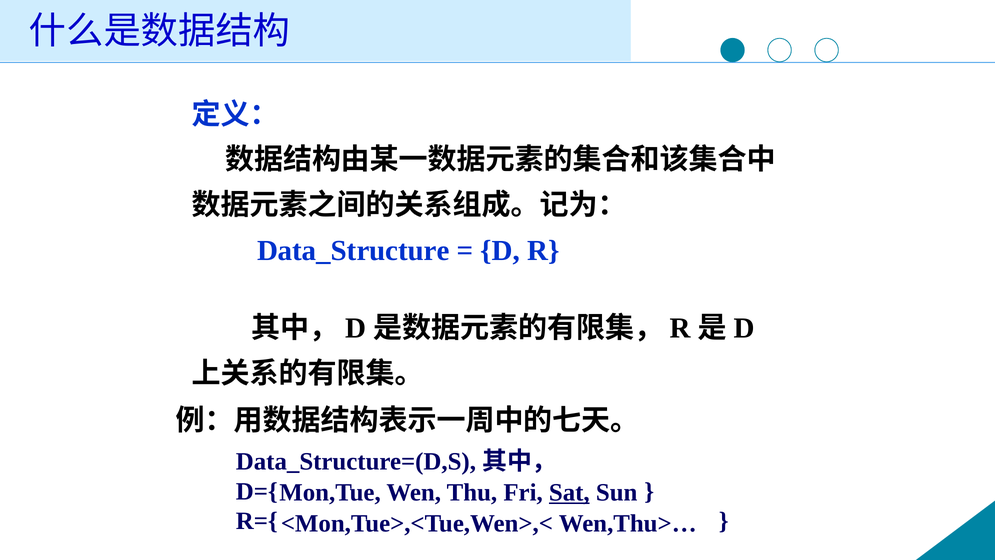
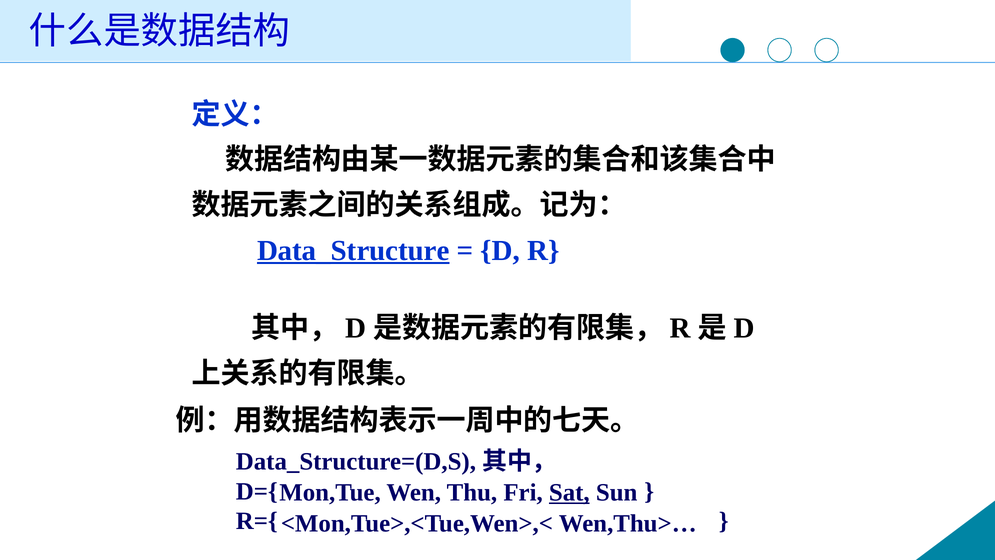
Data_Structure underline: none -> present (353, 250)
